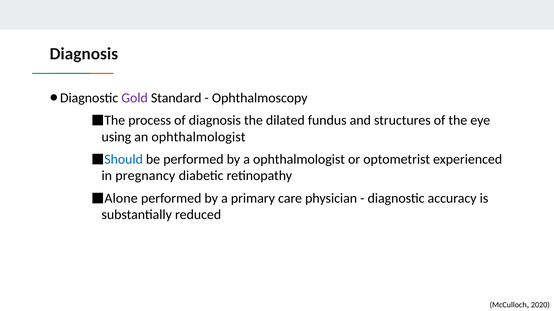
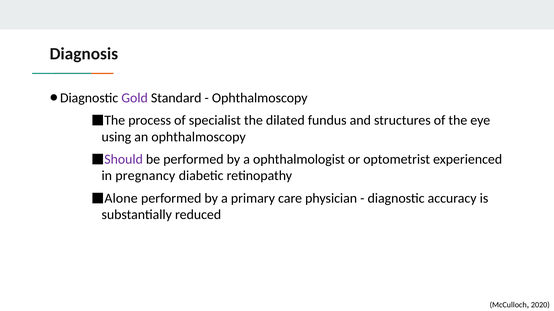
of diagnosis: diagnosis -> specialist (215, 120)
an ophthalmologist: ophthalmologist -> ophthalmoscopy (199, 137)
Should colour: blue -> purple (124, 159)
